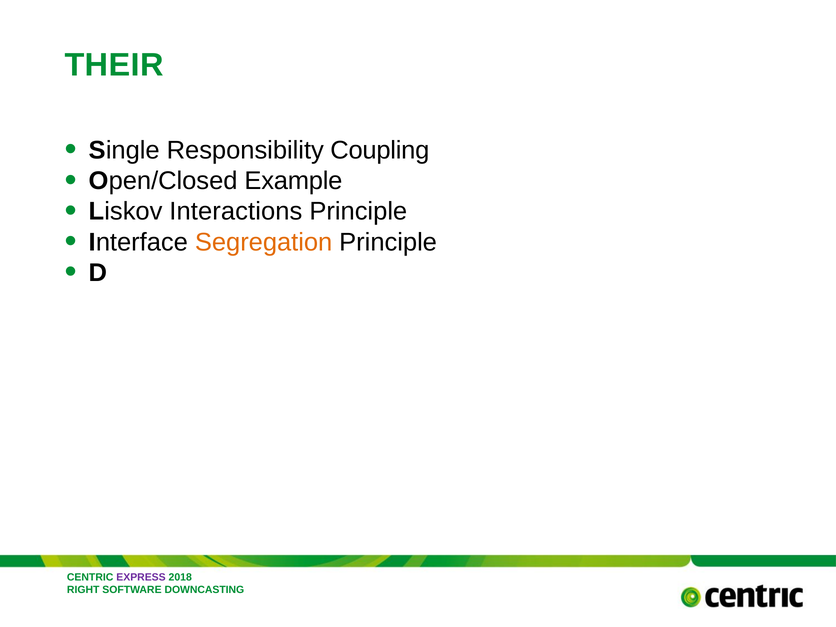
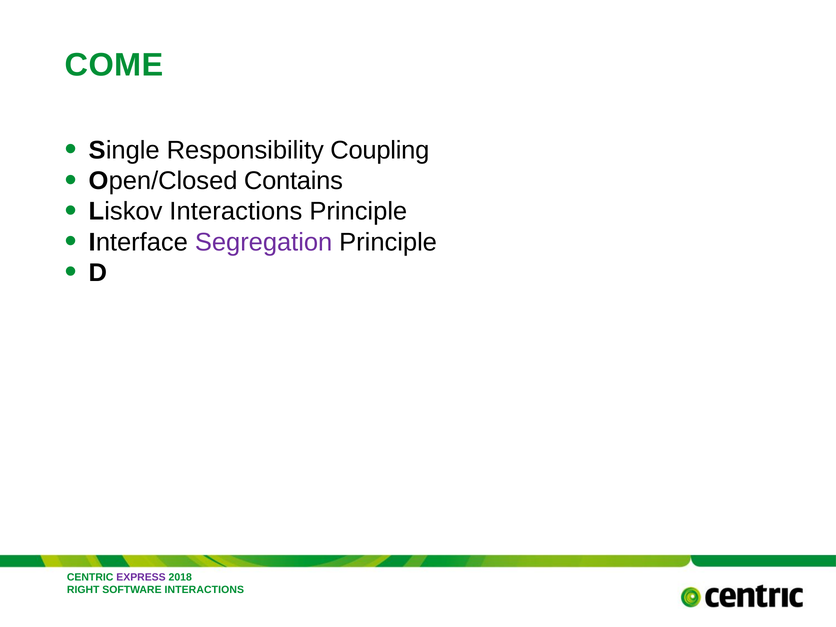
THEIR: THEIR -> COME (114, 65)
Example: Example -> Contains (293, 181)
Segregation colour: orange -> purple (264, 242)
SOFTWARE DOWNCASTING: DOWNCASTING -> INTERACTIONS (204, 590)
